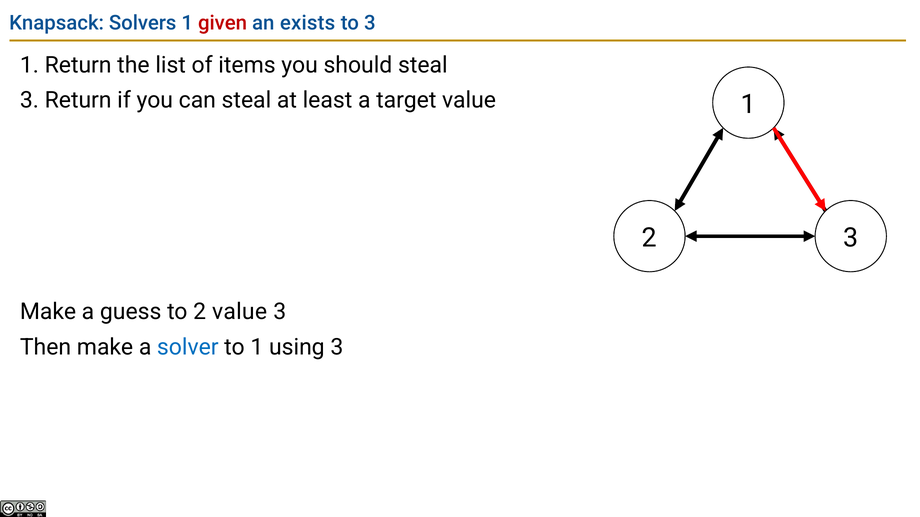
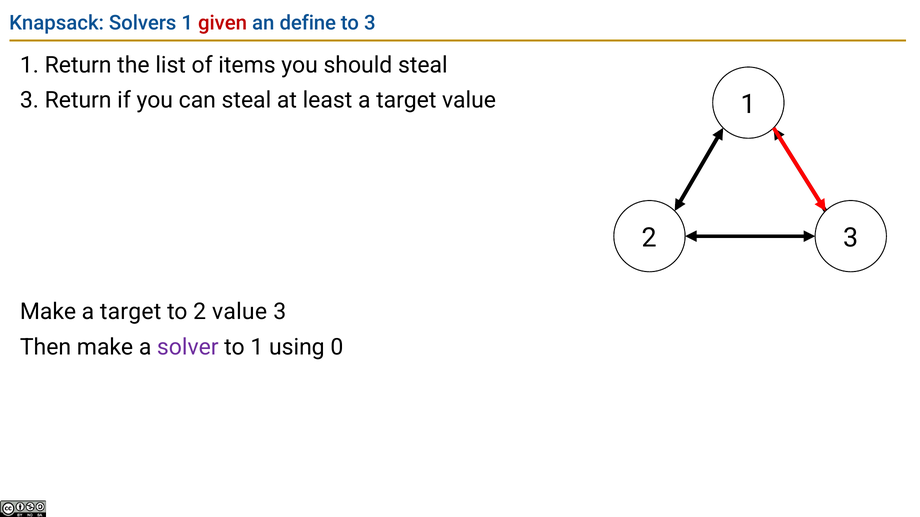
exists: exists -> define (308, 23)
Make a guess: guess -> target (131, 312)
solver colour: blue -> purple (188, 347)
using 3: 3 -> 0 (337, 347)
